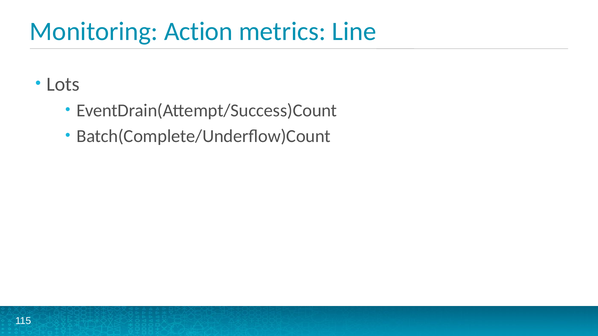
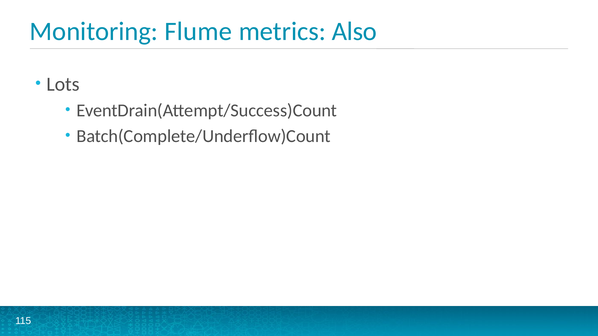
Action: Action -> Flume (198, 31)
Line: Line -> Also (354, 31)
